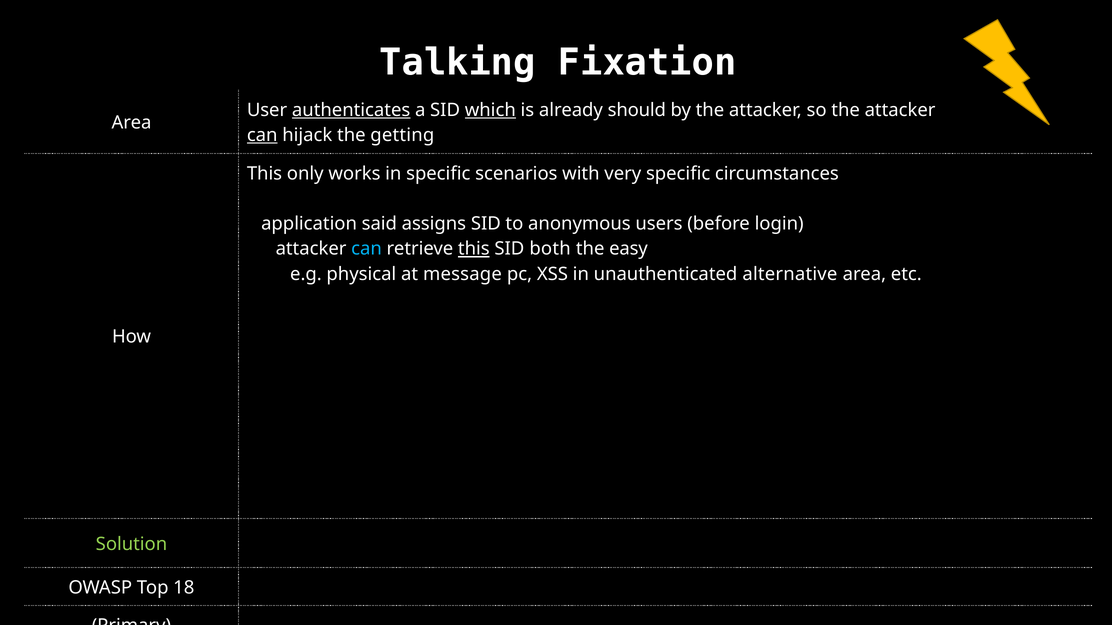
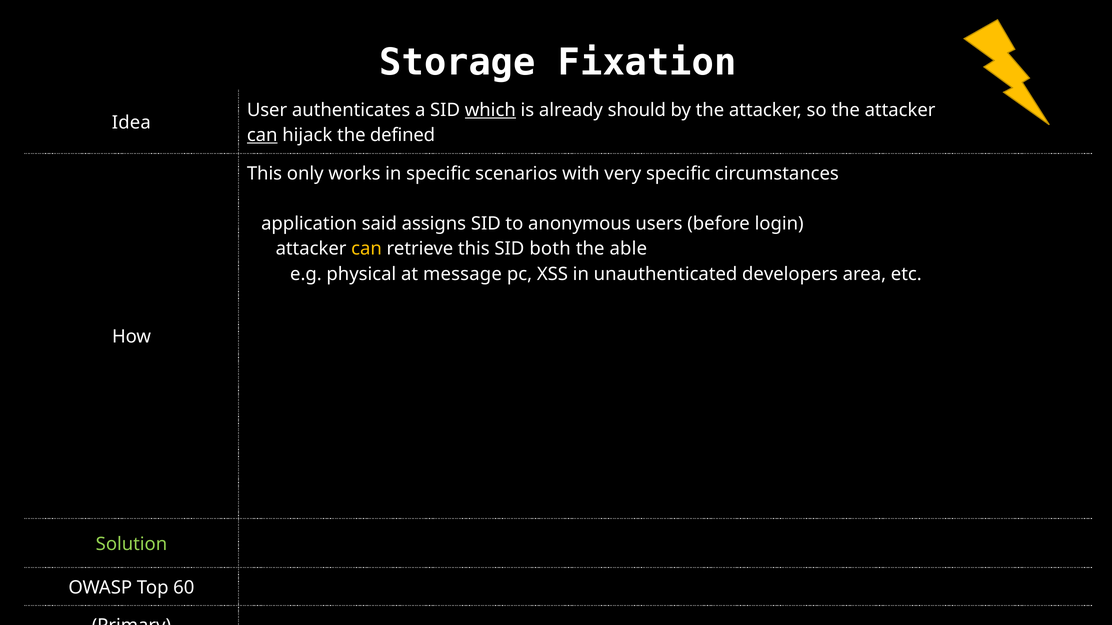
Talking: Talking -> Storage (458, 62)
authenticates underline: present -> none (351, 110)
Area: Area -> Idea (131, 123)
getting: getting -> defined (403, 135)
can colour: light blue -> yellow (367, 249)
this underline: present -> none (474, 249)
easy: easy -> able (628, 249)
alternative: alternative -> developers (790, 274)
18: 18 -> 60 (184, 588)
